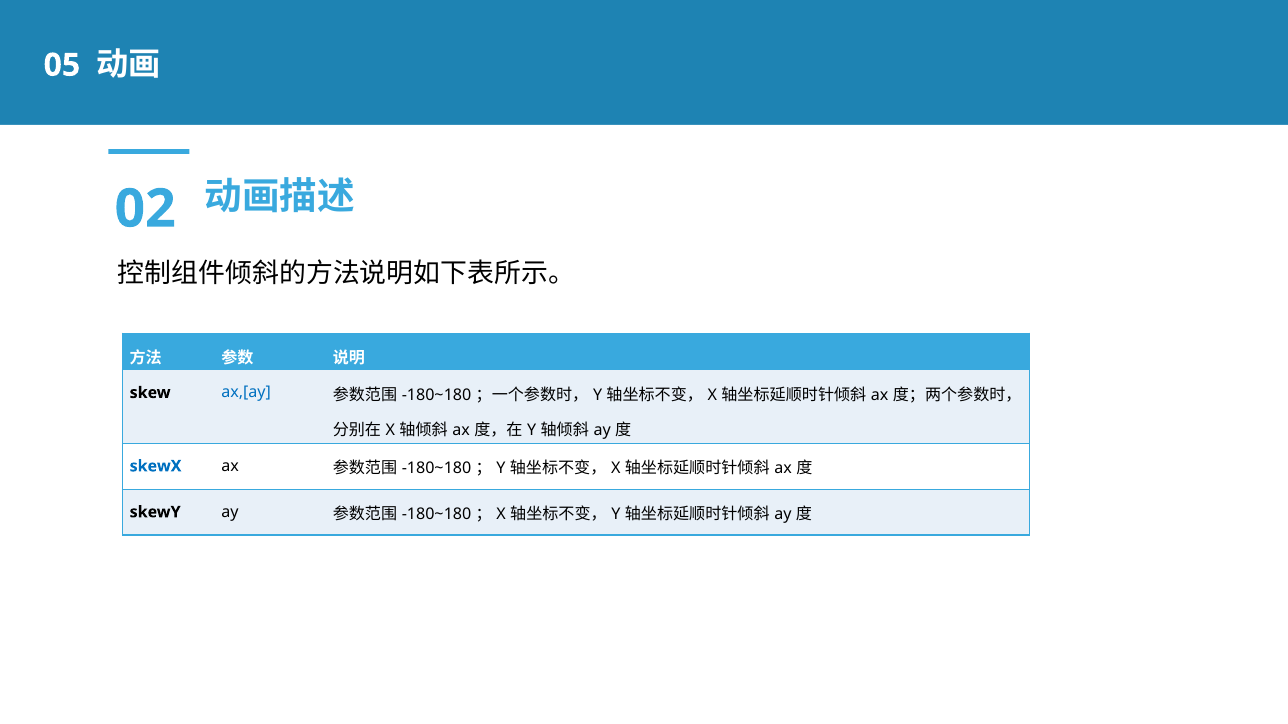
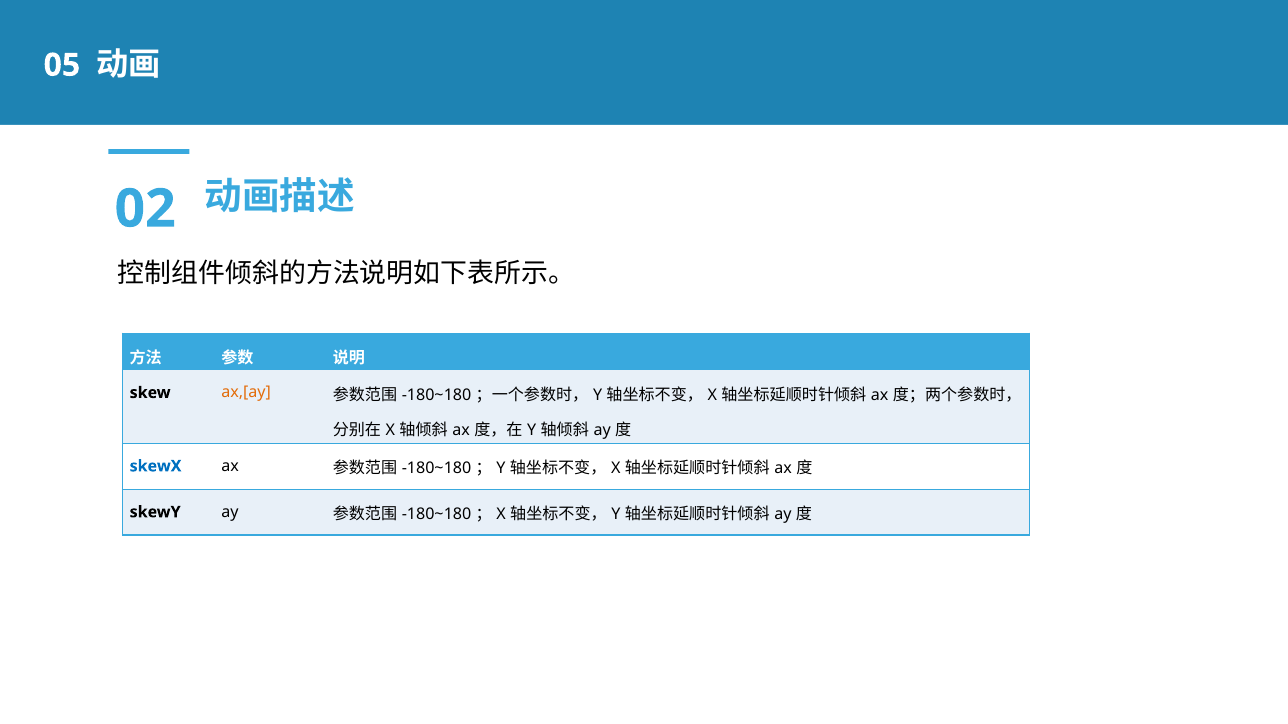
ax,[ay colour: blue -> orange (246, 393)
